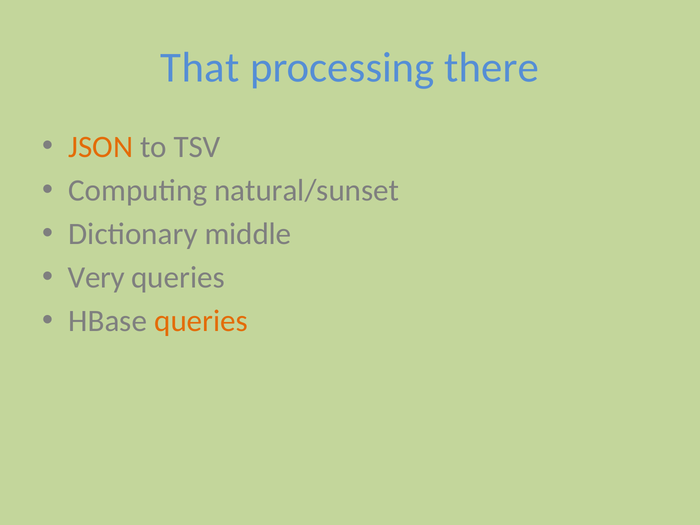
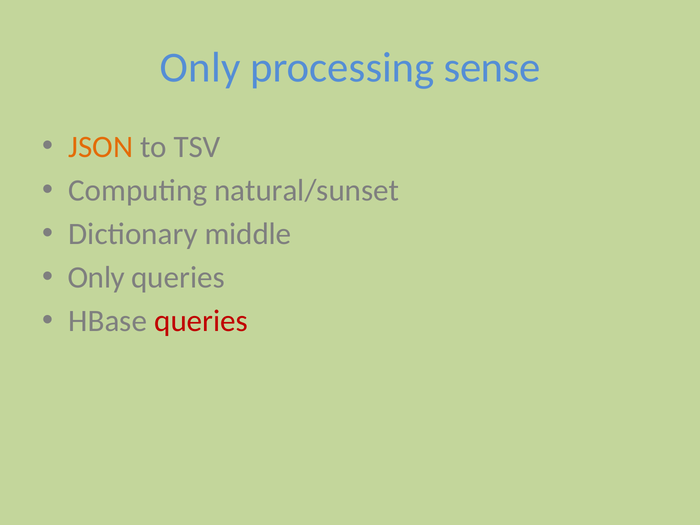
That: That -> Only (200, 68)
there: there -> sense (492, 68)
Very: Very -> Only (96, 278)
queries colour: orange -> red (201, 321)
